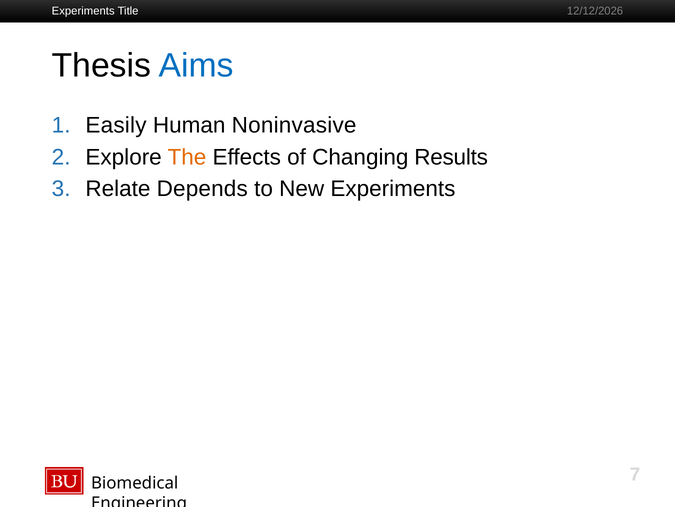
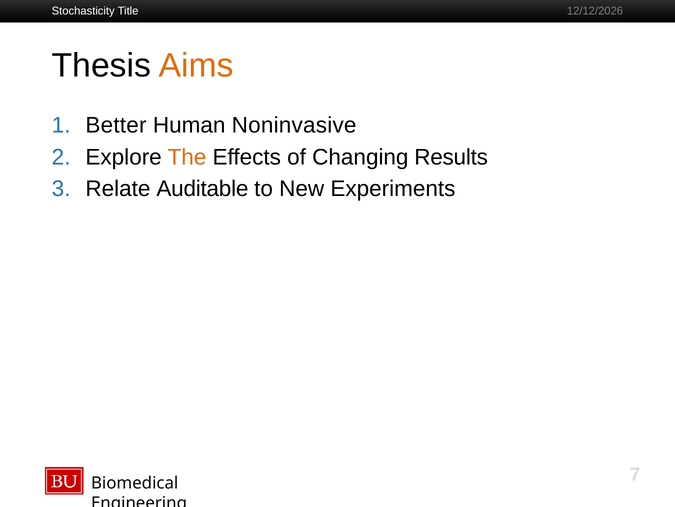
Experiments: Experiments -> Stochasticity (83, 11)
Aims colour: blue -> orange (196, 65)
Easily: Easily -> Better (116, 125)
Depends: Depends -> Auditable (202, 188)
